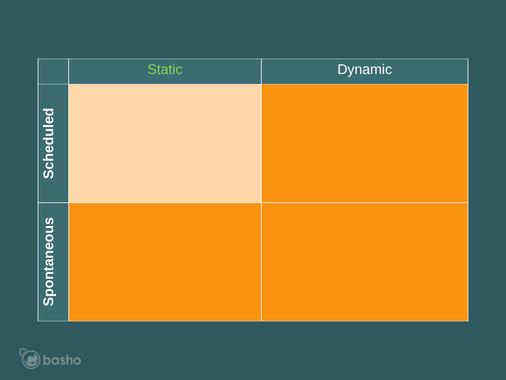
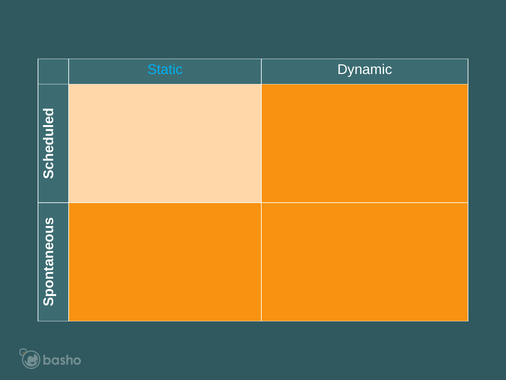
Static colour: light green -> light blue (165, 69)
